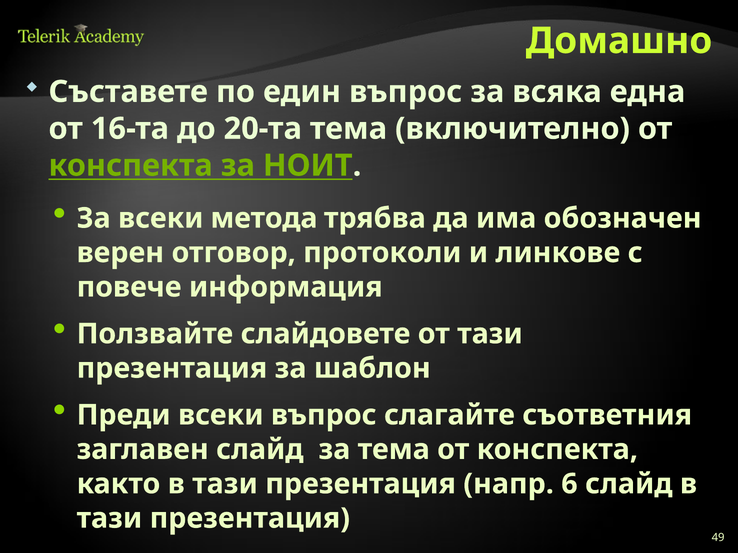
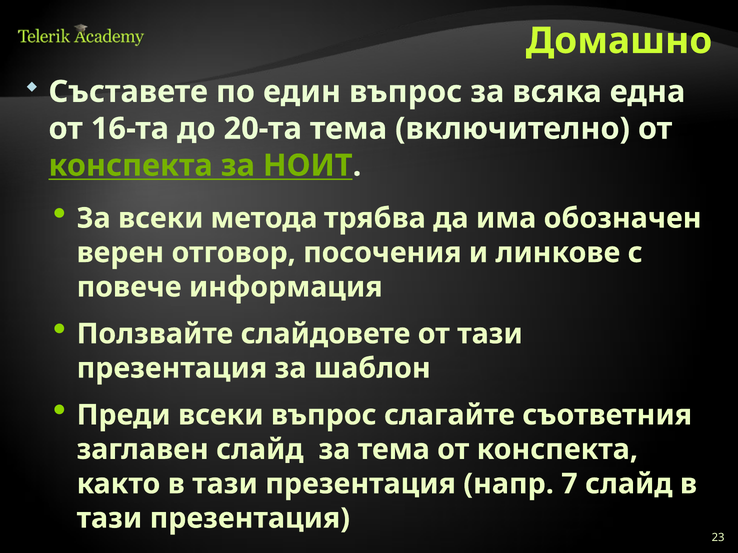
протоколи: протоколи -> посочения (382, 253)
6: 6 -> 7 (569, 484)
49: 49 -> 23 (718, 538)
